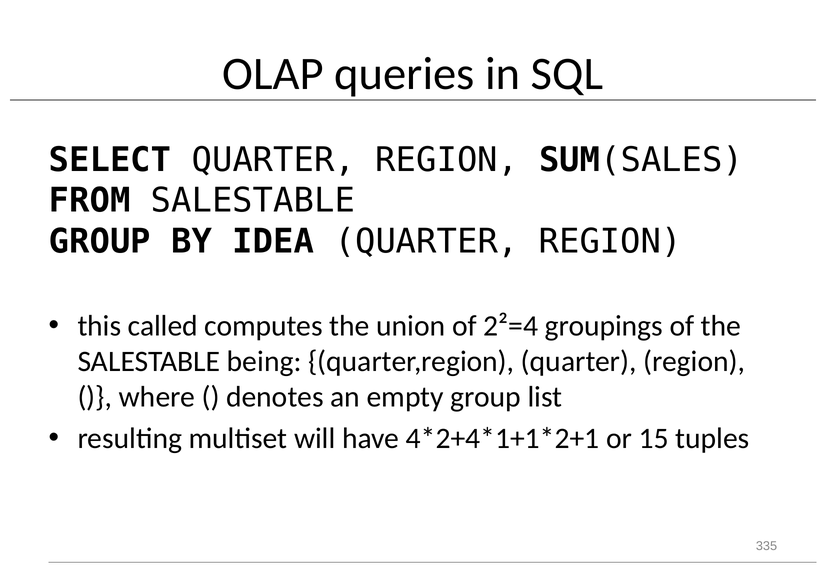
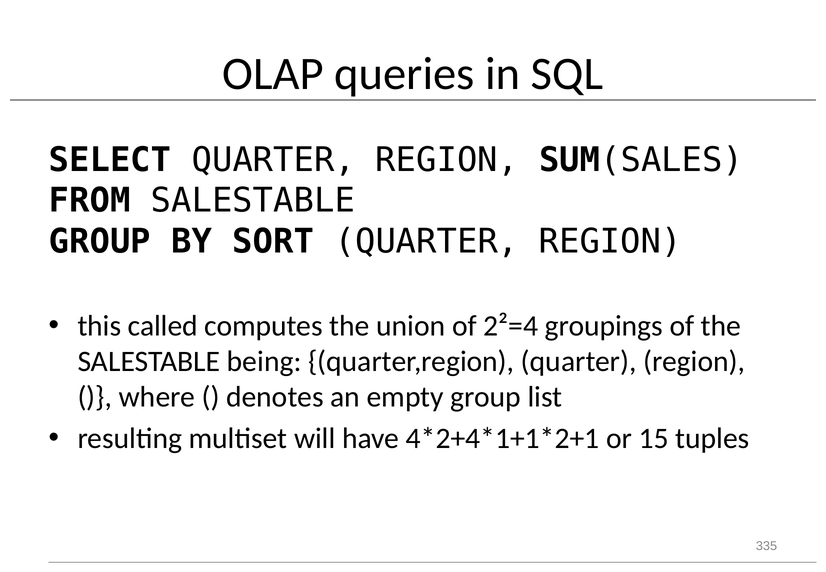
IDEA: IDEA -> SORT (273, 241)
